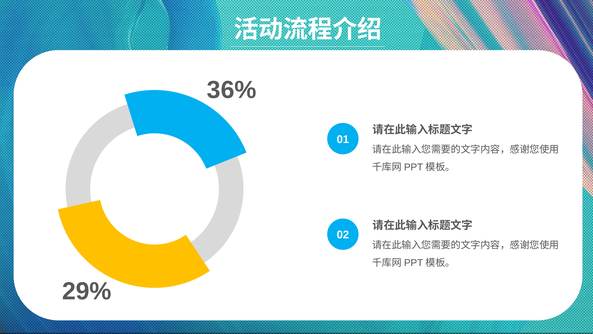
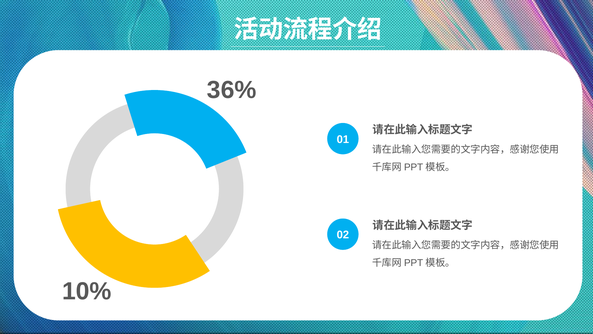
29%: 29% -> 10% (87, 291)
